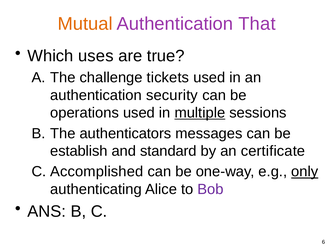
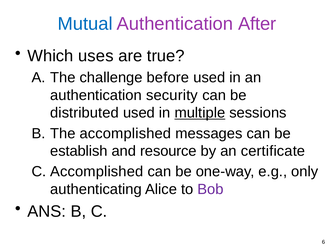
Mutual colour: orange -> blue (85, 24)
That: That -> After (257, 24)
tickets: tickets -> before (168, 78)
operations: operations -> distributed (85, 113)
The authenticators: authenticators -> accomplished (125, 134)
standard: standard -> resource (168, 151)
only underline: present -> none (305, 172)
